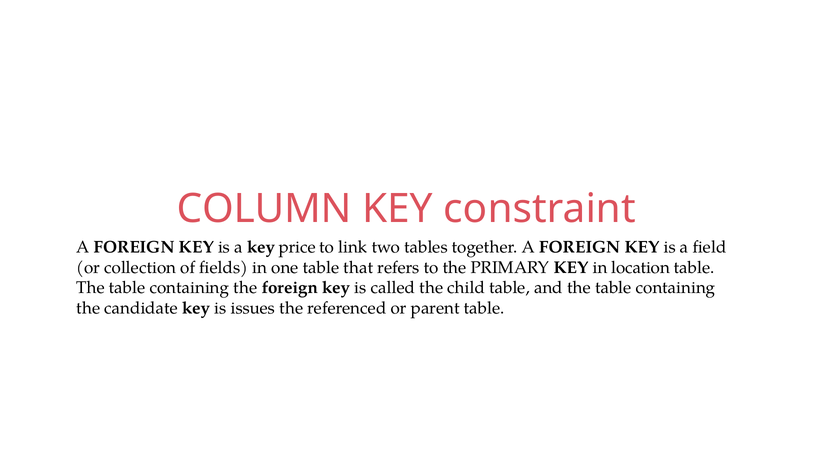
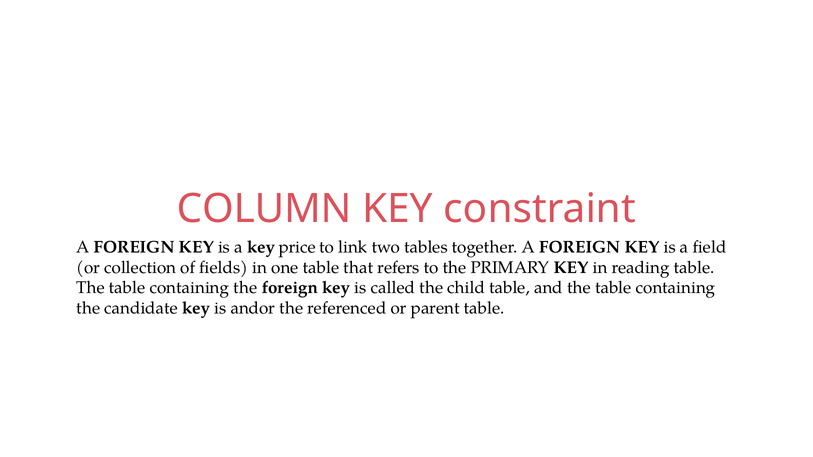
location: location -> reading (641, 268)
issues: issues -> andor (253, 308)
